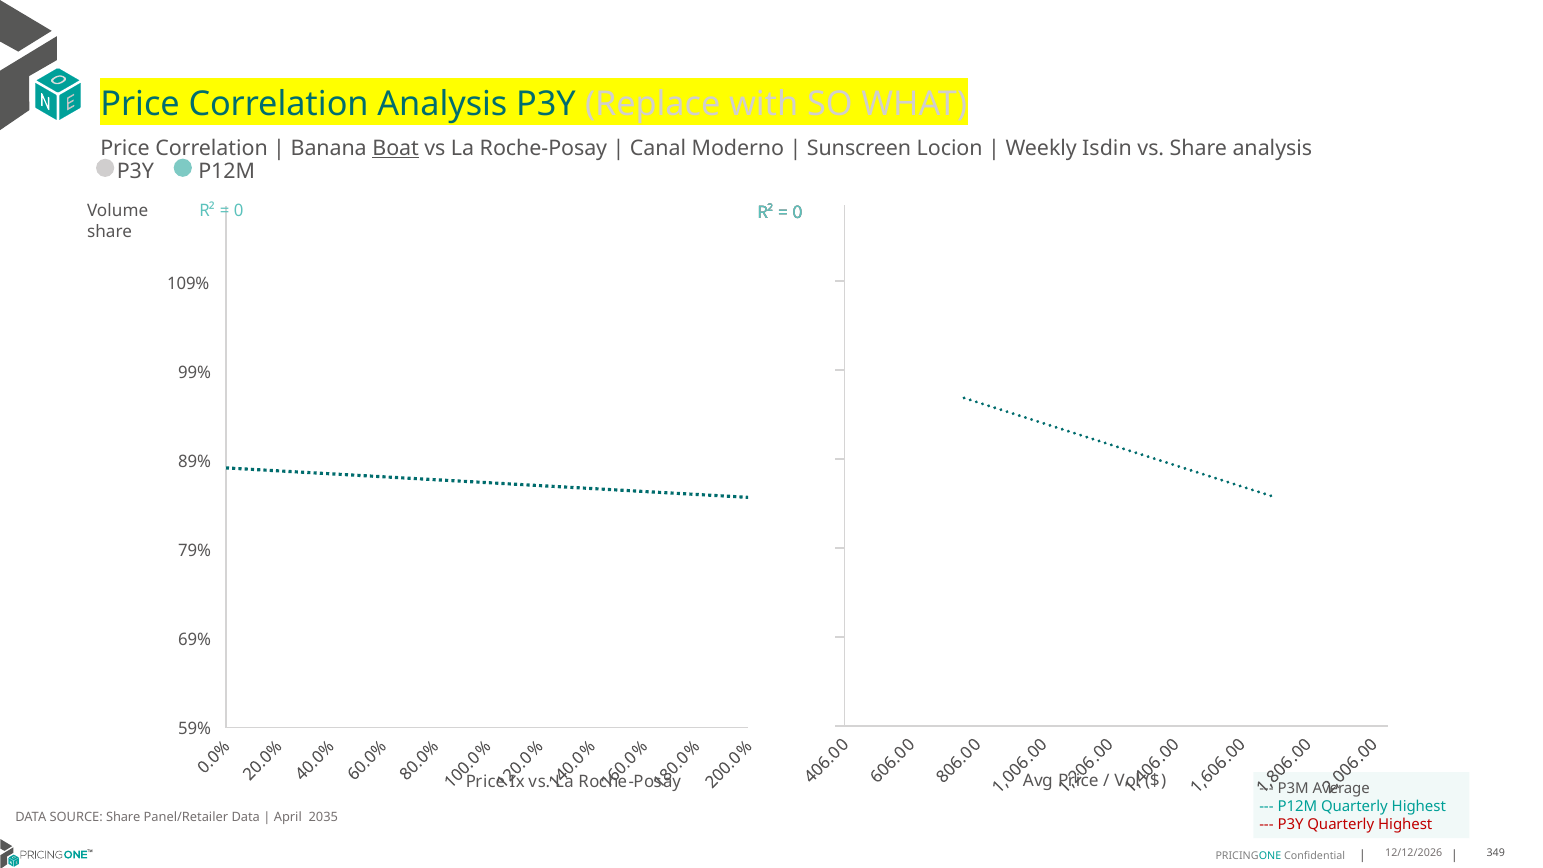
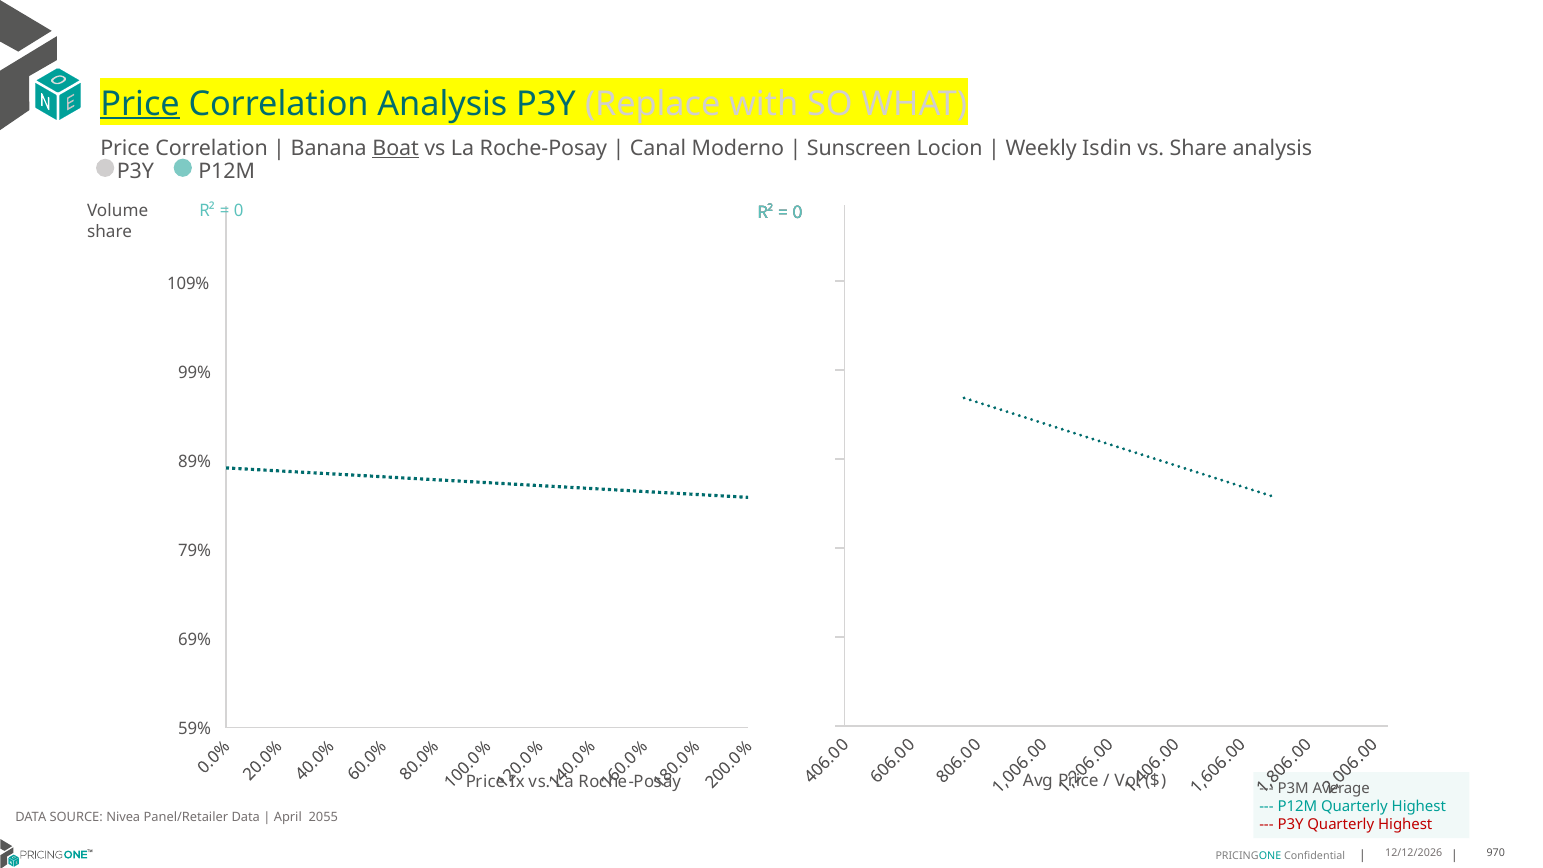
Price underline: none -> present (140, 104)
SOURCE Share: Share -> Nivea (123, 817)
2035: 2035 -> 2055 (323, 817)
349: 349 -> 970 (1496, 853)
